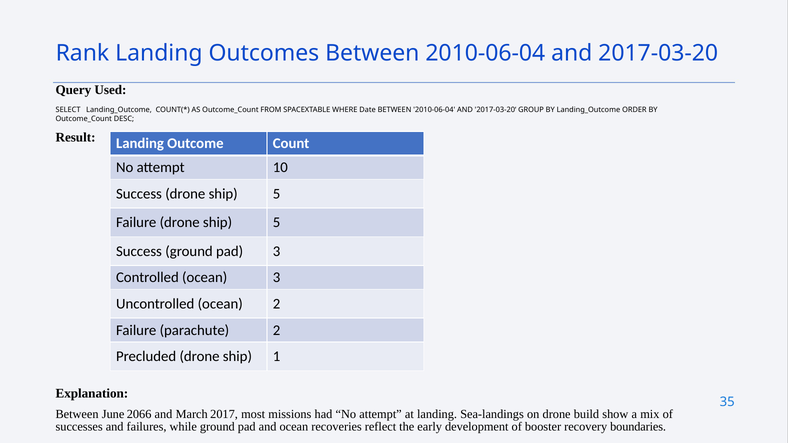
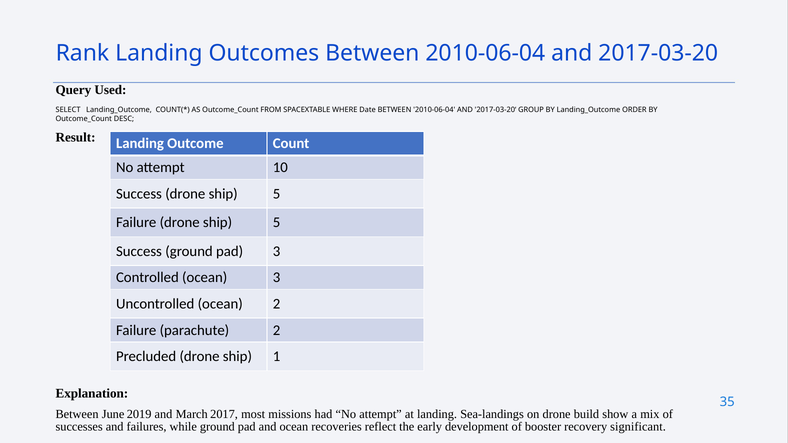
2066: 2066 -> 2019 (139, 415)
boundaries: boundaries -> significant (638, 427)
